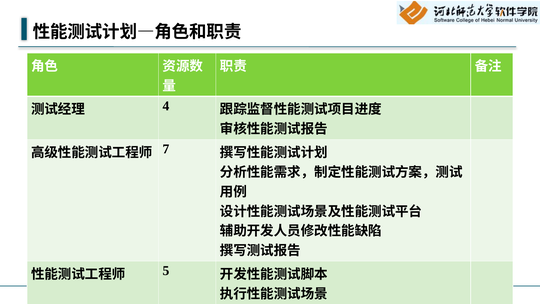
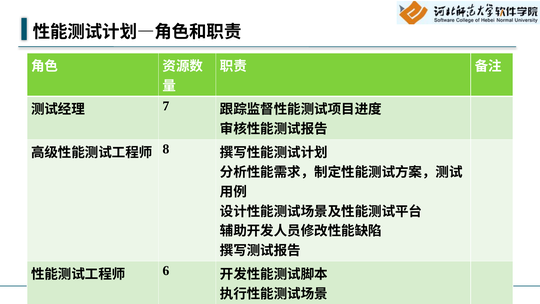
4: 4 -> 7 (166, 106)
7: 7 -> 8 (166, 149)
5: 5 -> 6 (166, 270)
